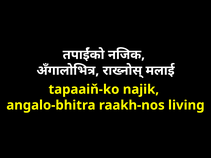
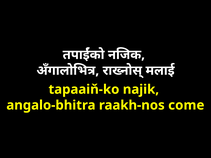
living: living -> come (186, 105)
